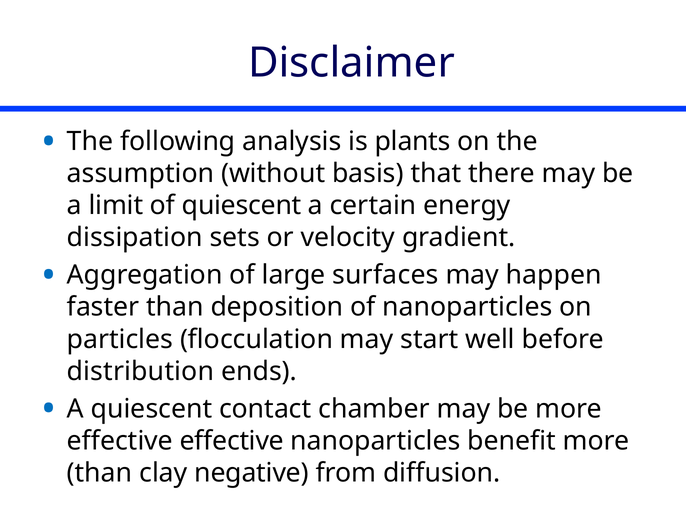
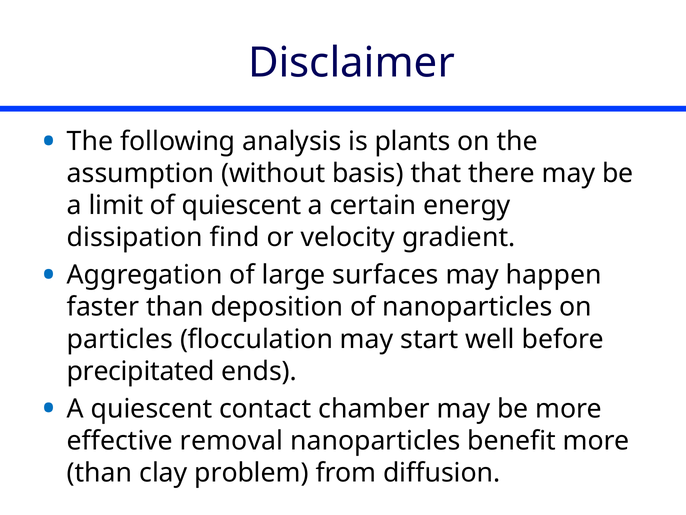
sets: sets -> find (235, 237)
distribution: distribution -> precipitated (141, 371)
effective effective: effective -> removal (232, 440)
negative: negative -> problem (251, 472)
